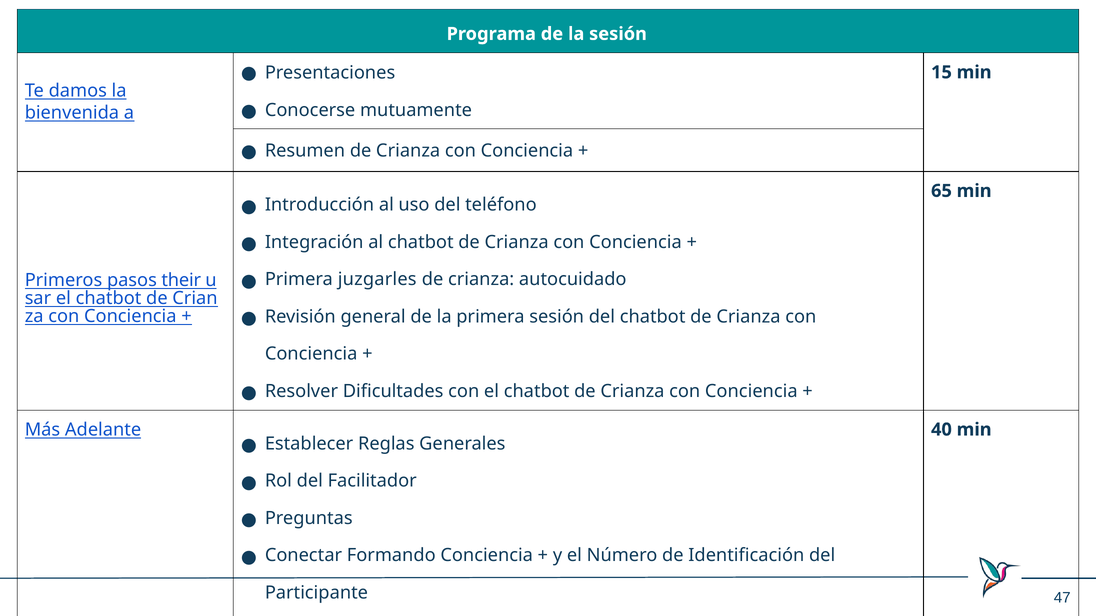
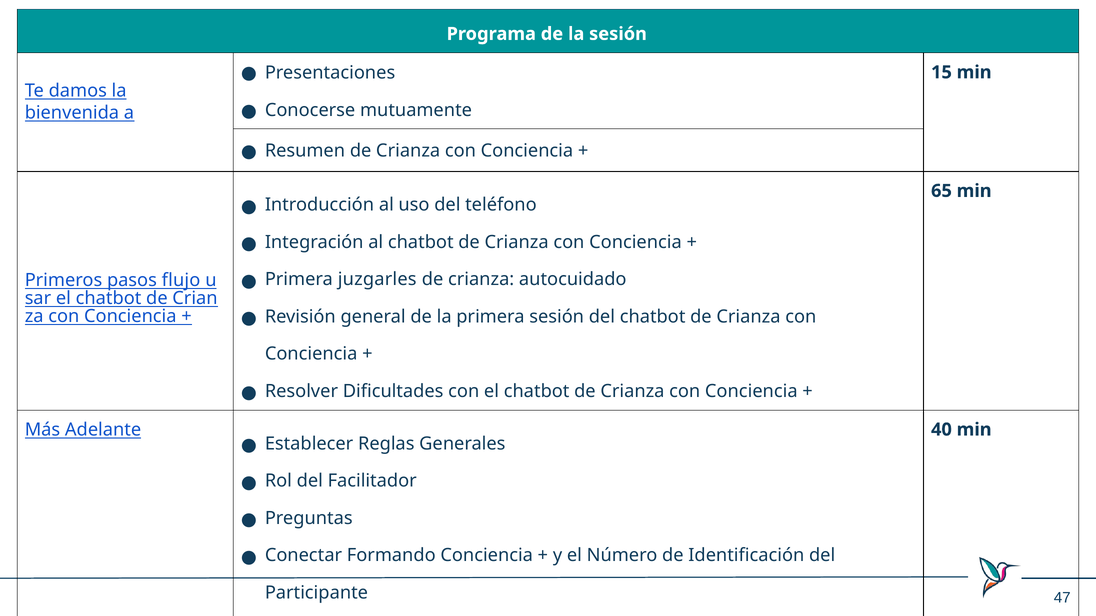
their: their -> flujo (181, 281)
